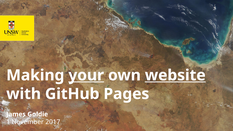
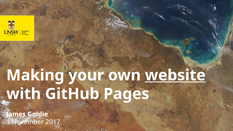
your underline: present -> none (86, 75)
